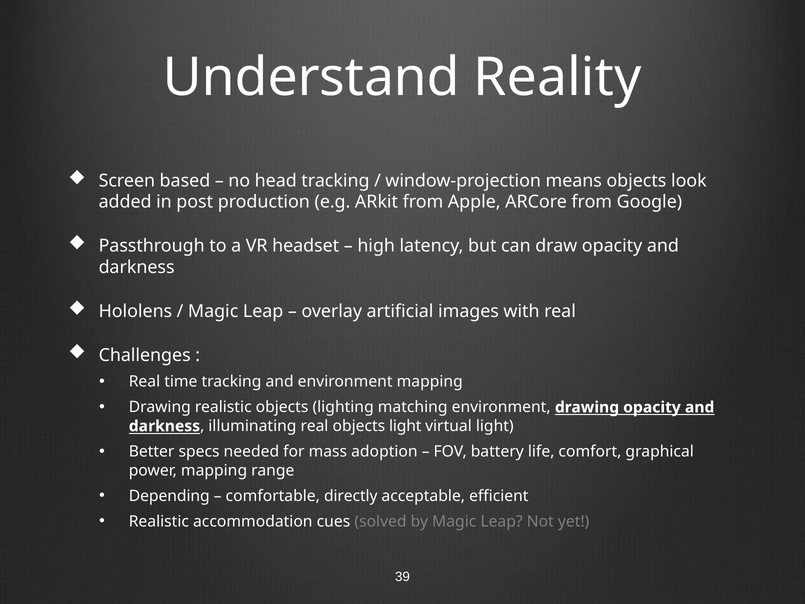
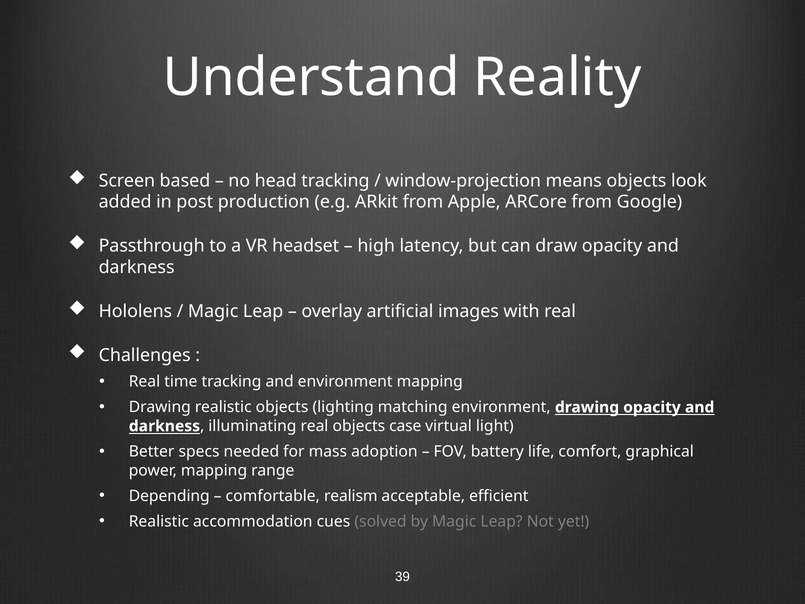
objects light: light -> case (405, 426)
directly: directly -> realism (351, 496)
